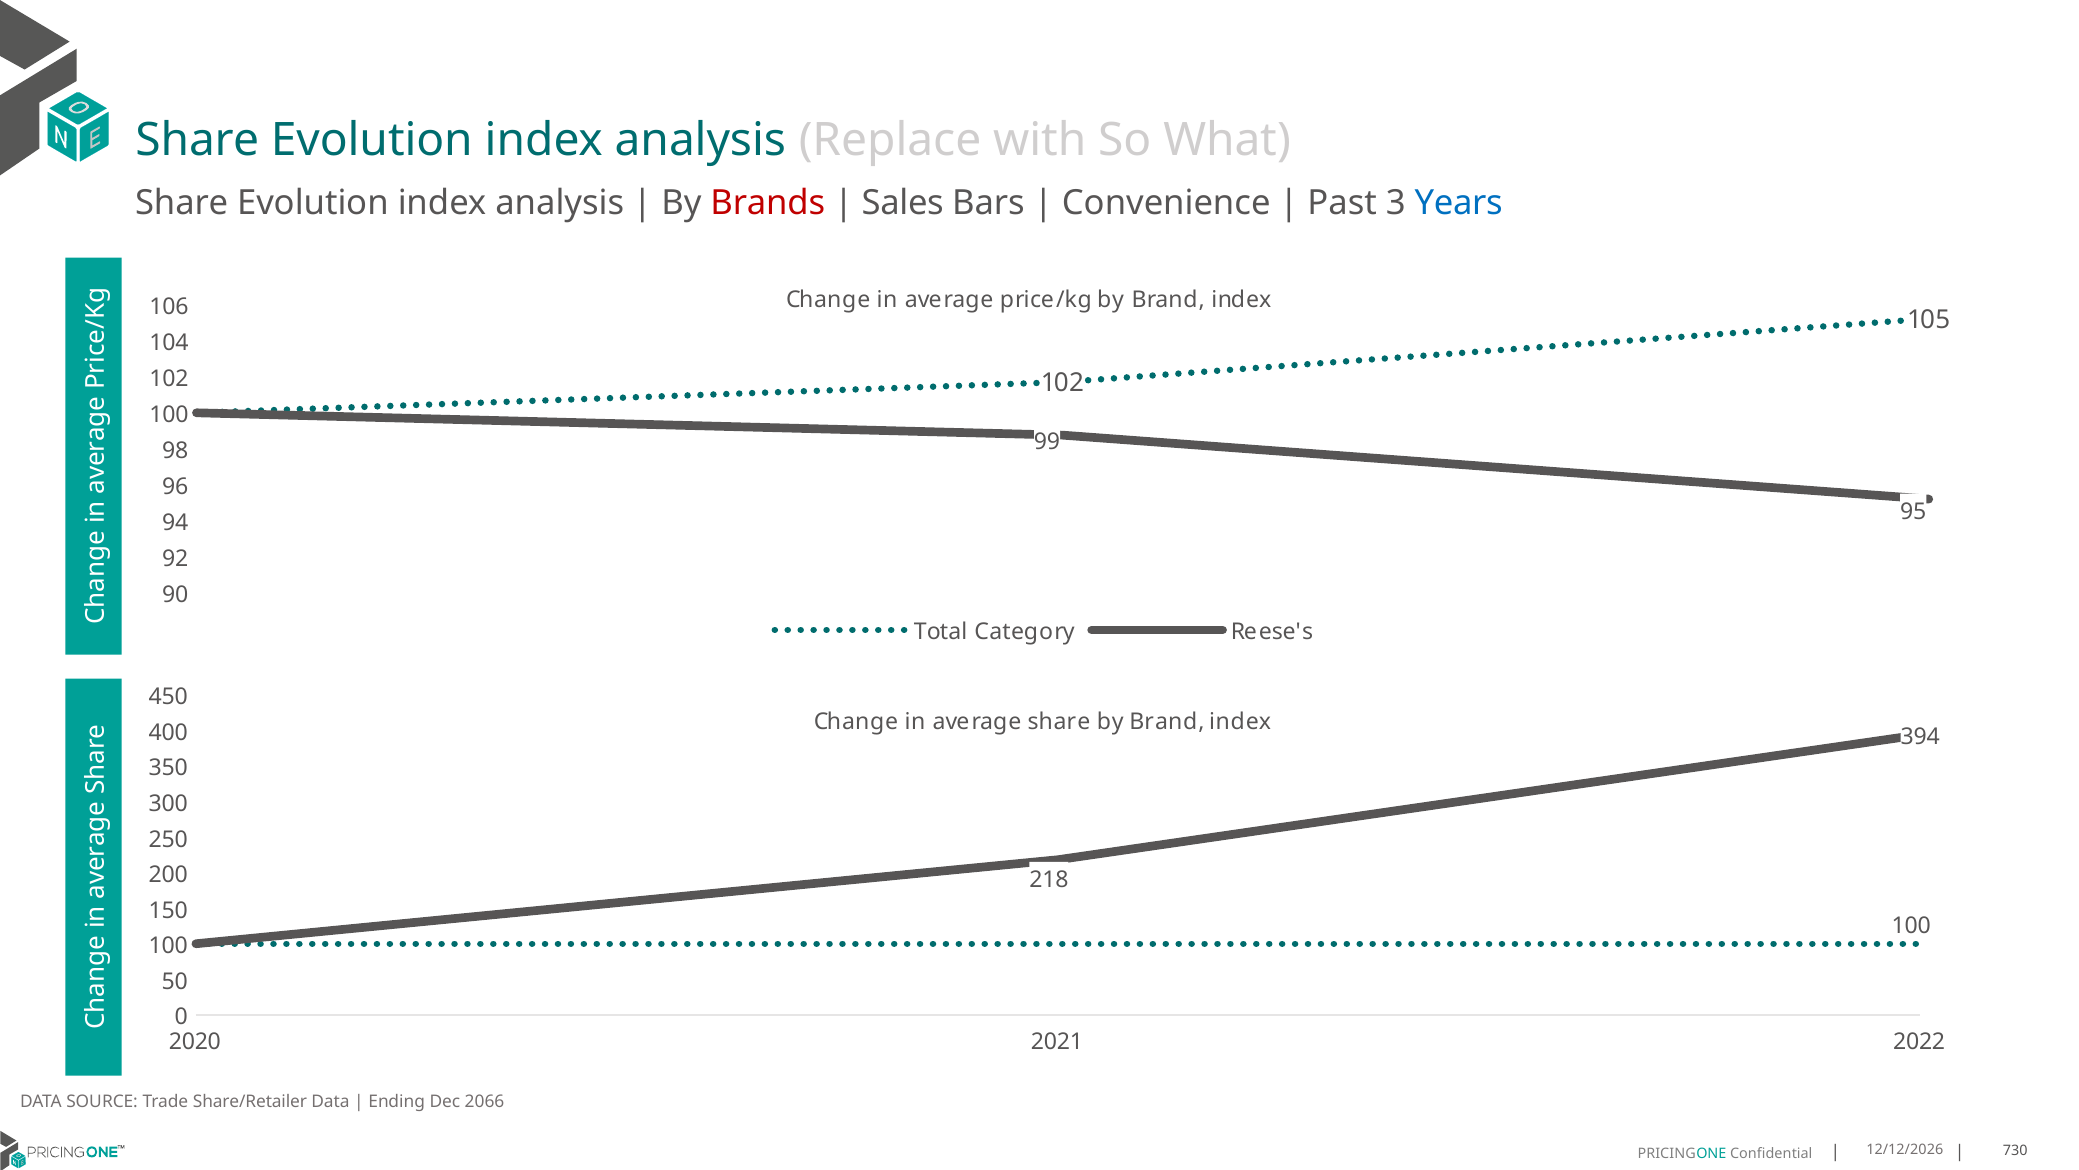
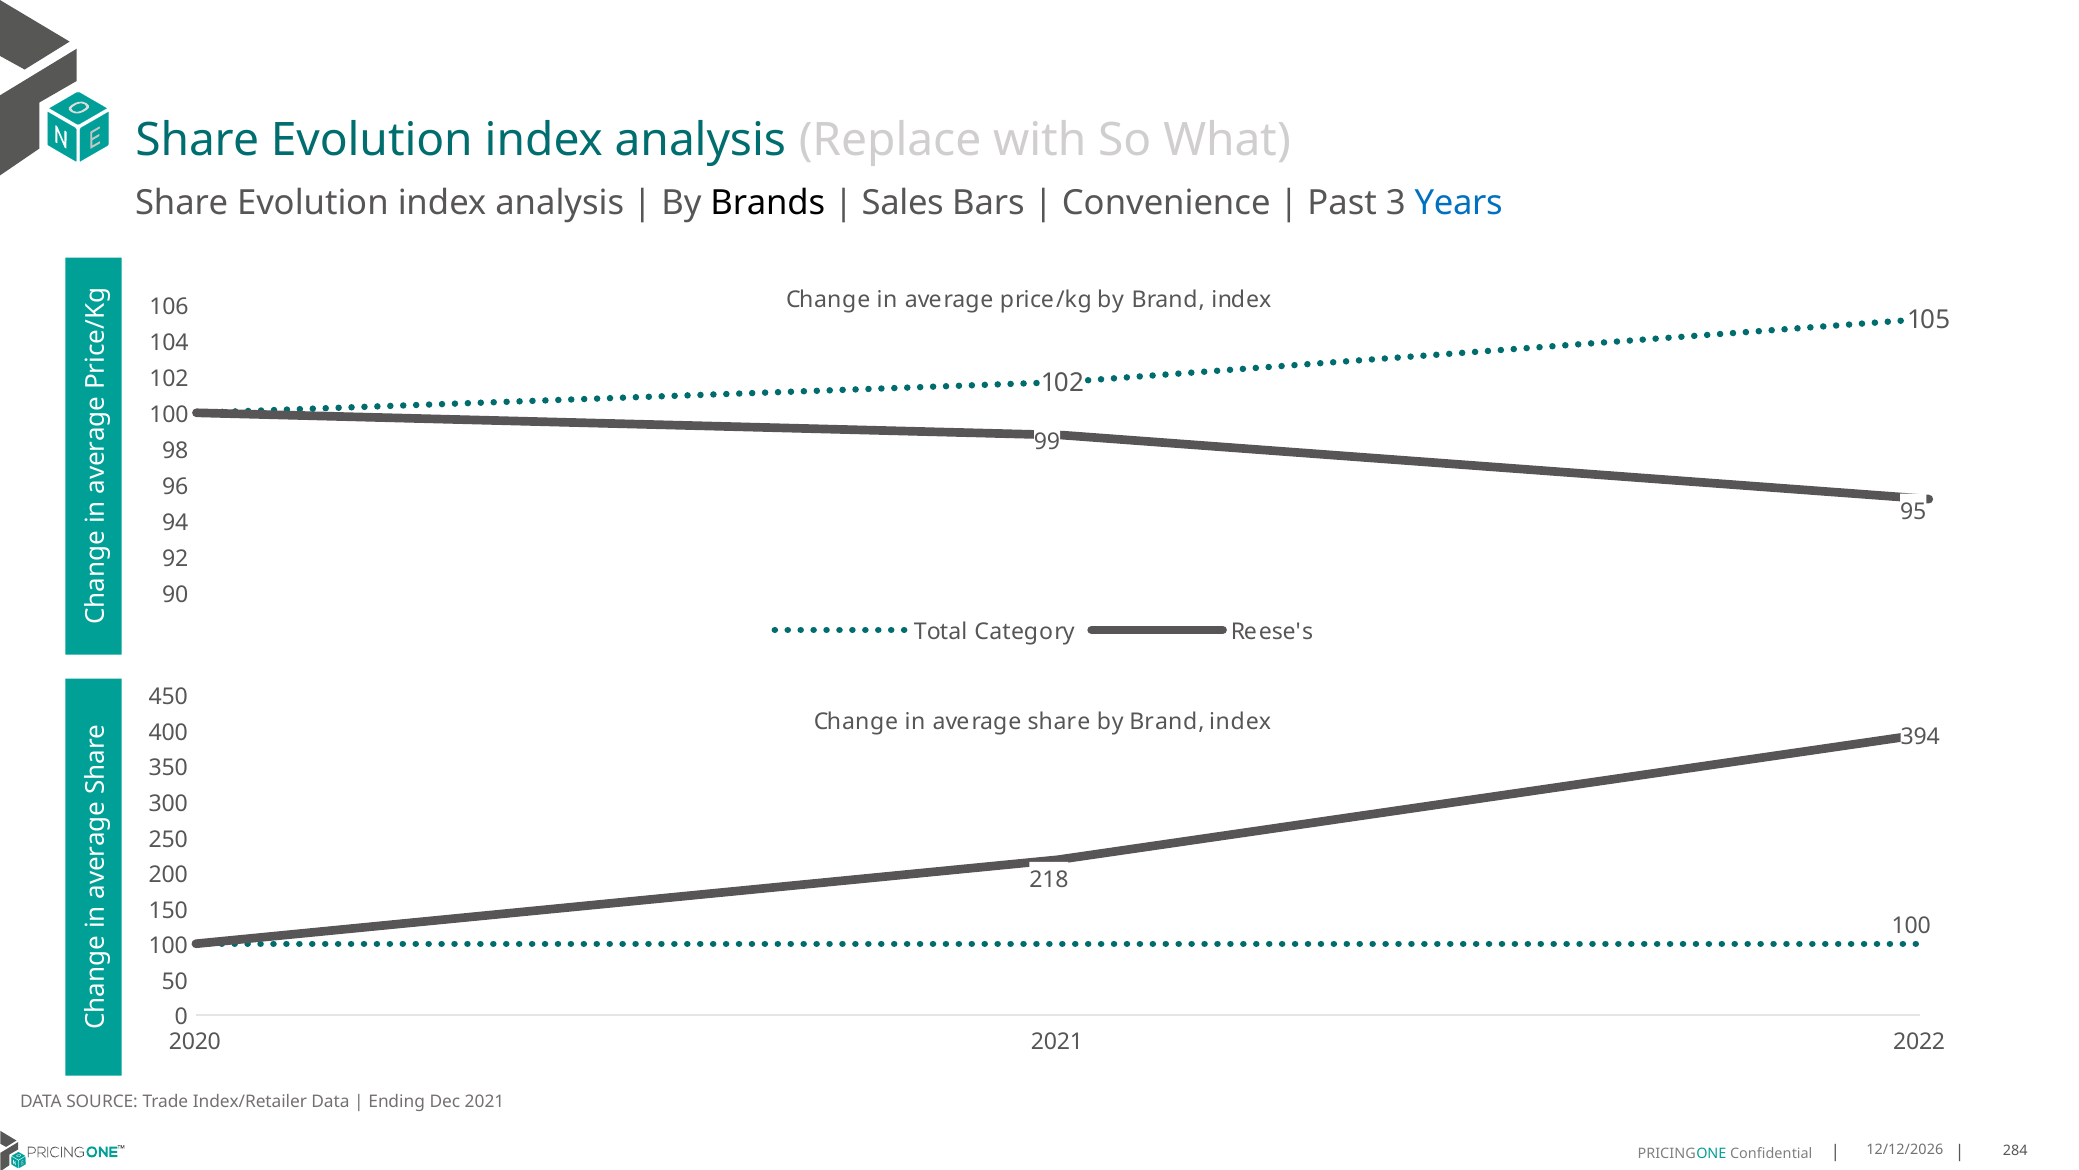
Brands colour: red -> black (768, 203)
Share/Retailer: Share/Retailer -> Index/Retailer (250, 1101)
Dec 2066: 2066 -> 2021 (485, 1101)
730: 730 -> 284 (2015, 1150)
